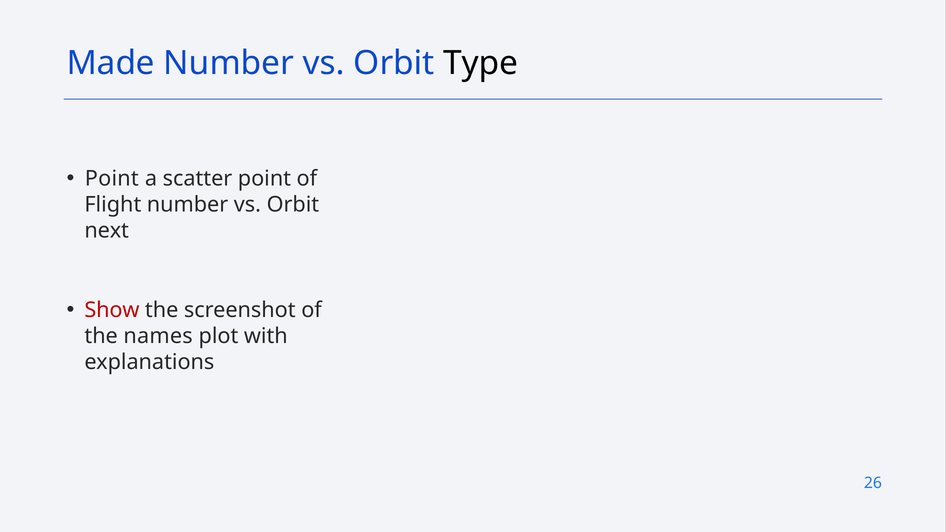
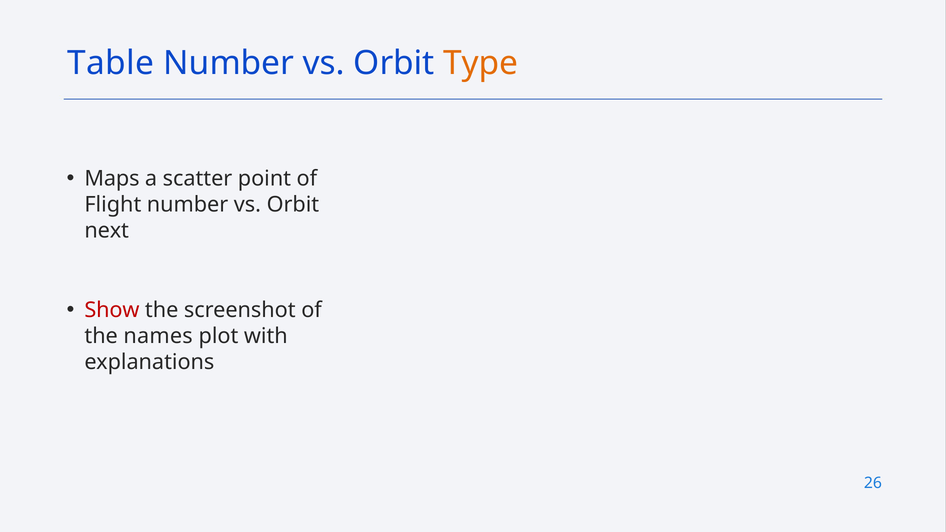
Made: Made -> Table (111, 63)
Type colour: black -> orange (481, 63)
Point: Point -> Maps (112, 179)
